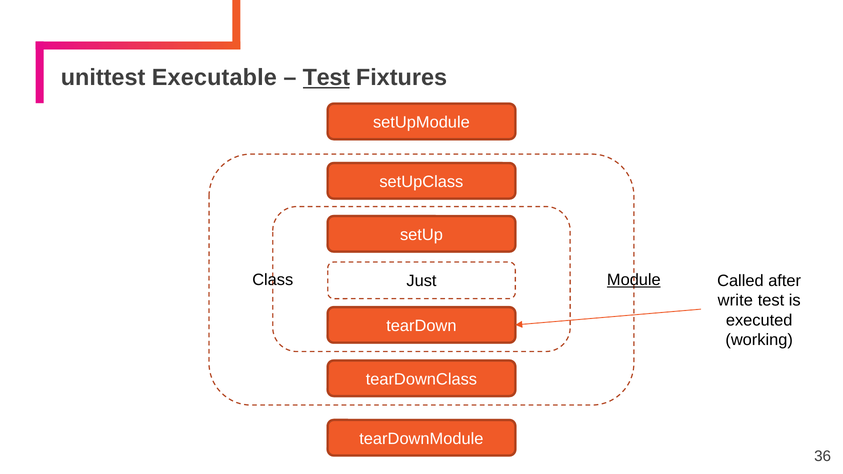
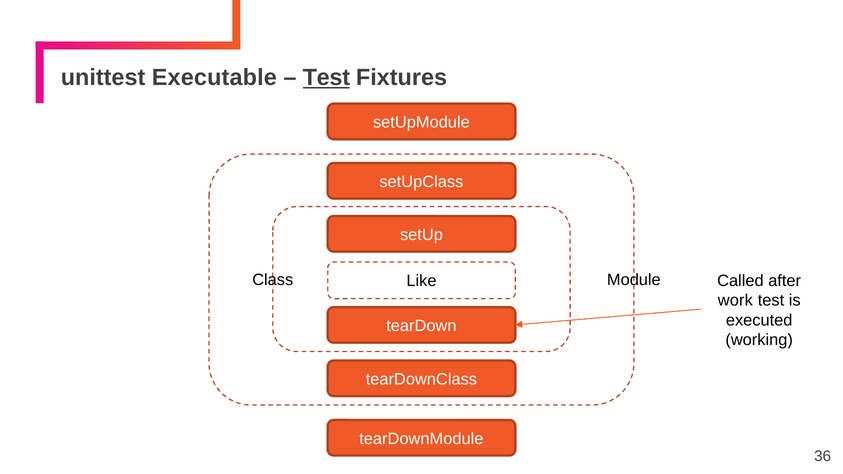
Module underline: present -> none (634, 280)
Just: Just -> Like (421, 281)
write: write -> work (735, 301)
